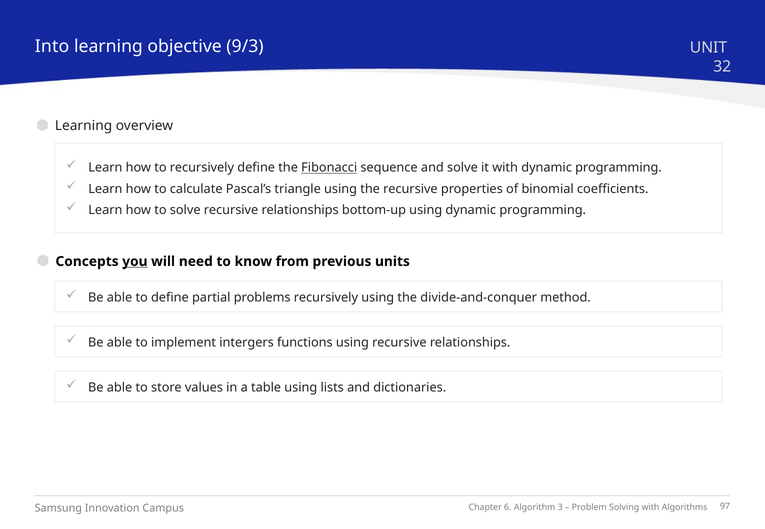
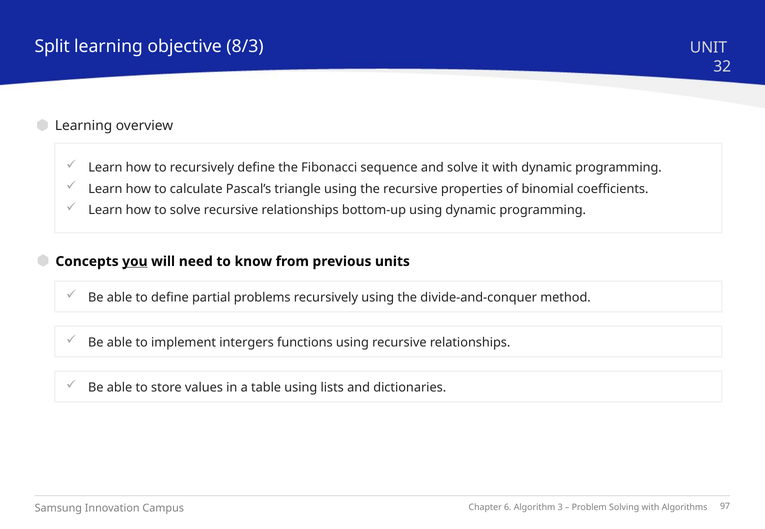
Into: Into -> Split (52, 47)
9/3: 9/3 -> 8/3 (245, 47)
Fibonacci underline: present -> none (329, 168)
